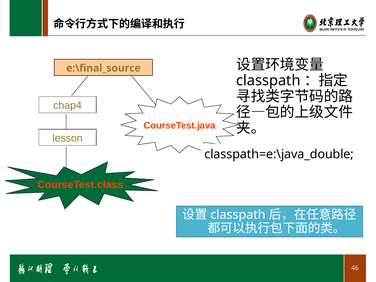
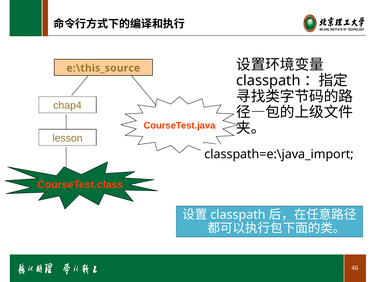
e:\final_source: e:\final_source -> e:\this_source (103, 68)
classpath=e:\java_double: classpath=e:\java_double -> classpath=e:\java_import (279, 154)
